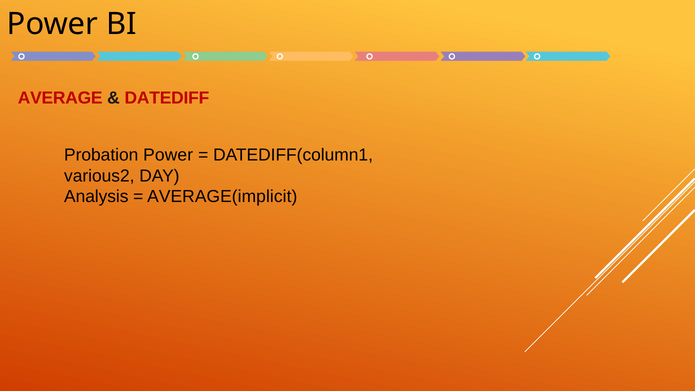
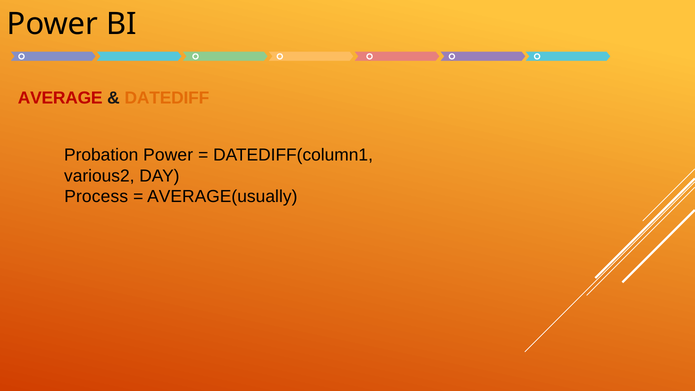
DATEDIFF colour: red -> orange (167, 98)
Analysis: Analysis -> Process (96, 197)
AVERAGE(implicit: AVERAGE(implicit -> AVERAGE(usually (222, 197)
